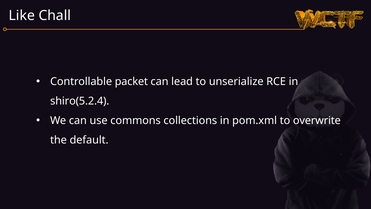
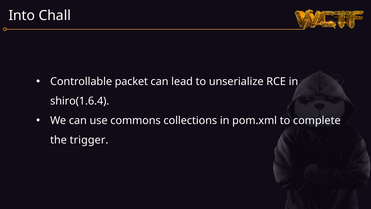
Like: Like -> Into (22, 16)
shiro(5.2.4: shiro(5.2.4 -> shiro(1.6.4 (80, 101)
overwrite: overwrite -> complete (317, 120)
default: default -> trigger (89, 140)
